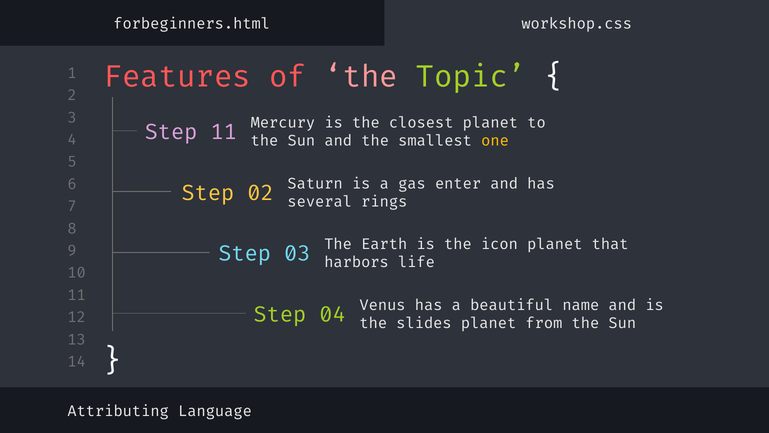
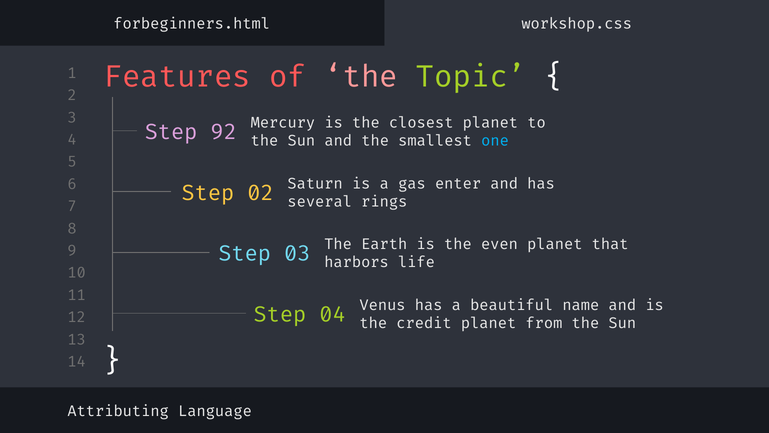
Step 11: 11 -> 92 (224, 132)
one colour: yellow -> light blue (495, 141)
icon: icon -> even (499, 244)
slides: slides -> credit (424, 323)
